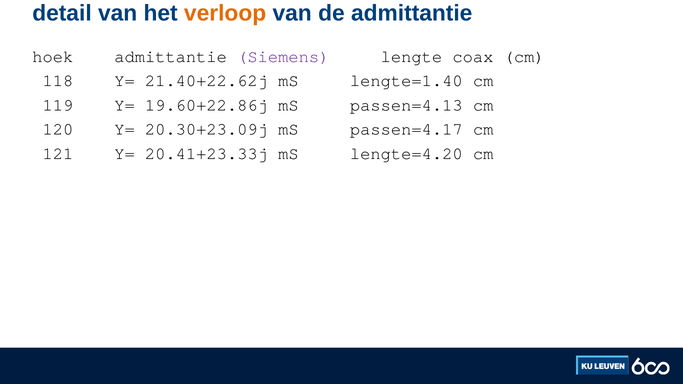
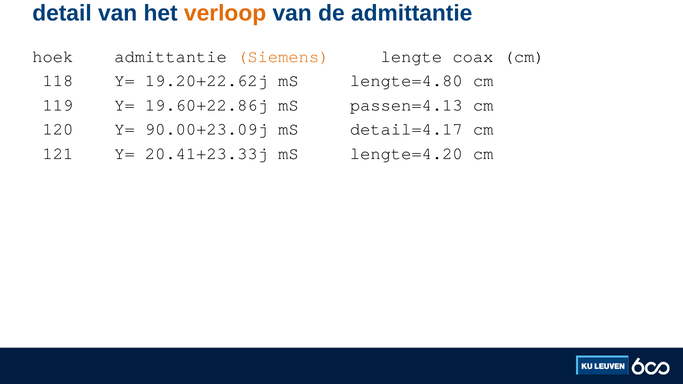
Siemens colour: purple -> orange (283, 57)
21.40+22.62j: 21.40+22.62j -> 19.20+22.62j (206, 81)
lengte=1.40: lengte=1.40 -> lengte=4.80 (406, 81)
20.30+23.09j: 20.30+23.09j -> 90.00+23.09j (206, 129)
passen=4.17: passen=4.17 -> detail=4.17 (406, 129)
